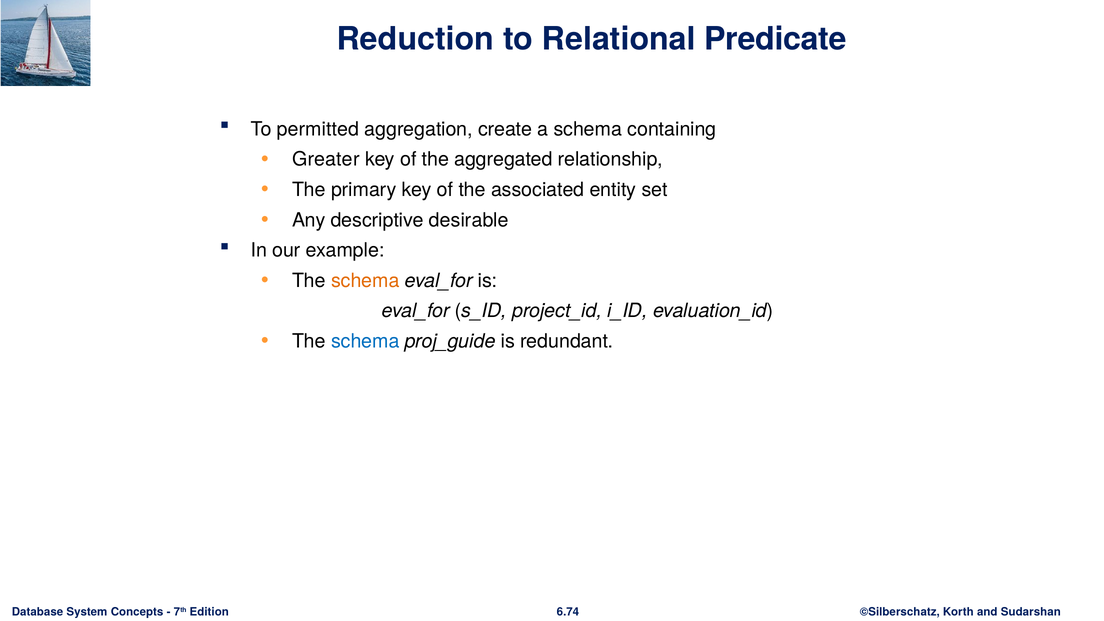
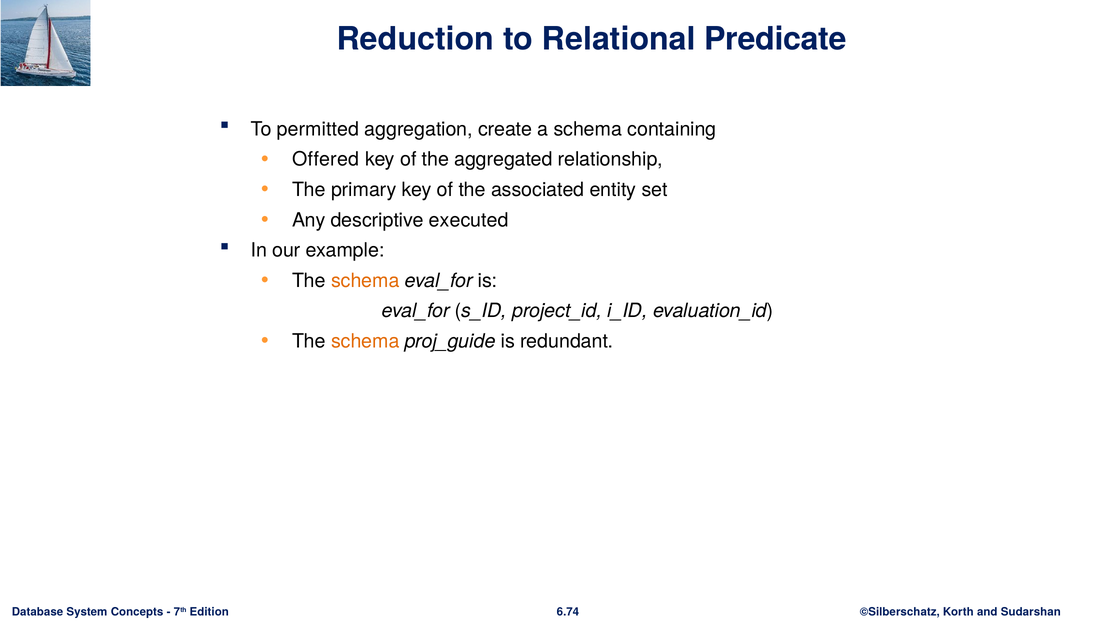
Greater: Greater -> Offered (326, 160)
desirable: desirable -> executed (469, 220)
schema colour: blue -> orange (365, 341)
